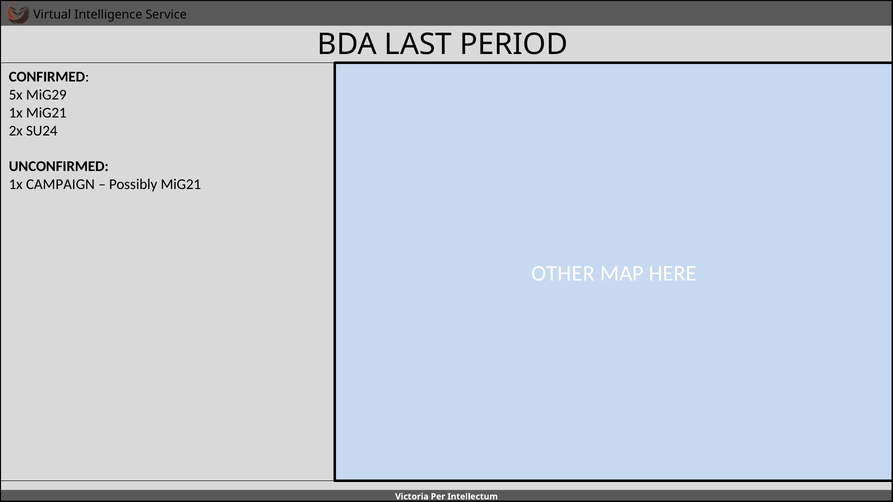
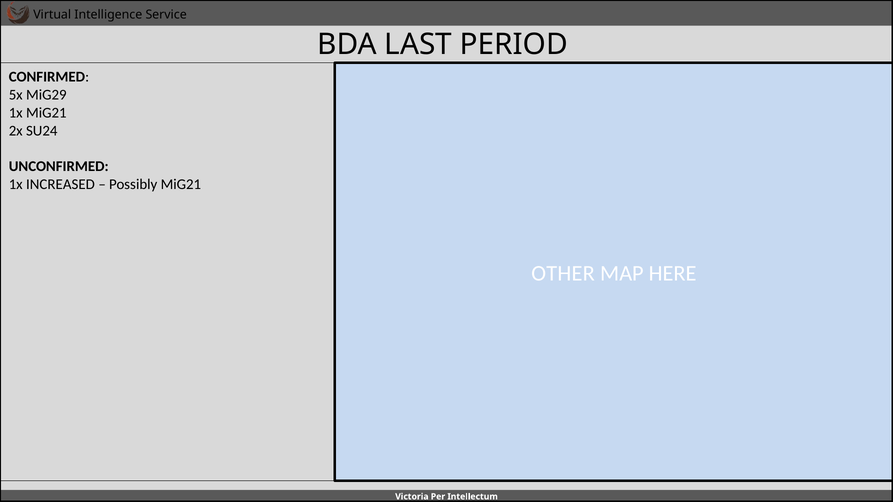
CAMPAIGN: CAMPAIGN -> INCREASED (60, 184)
